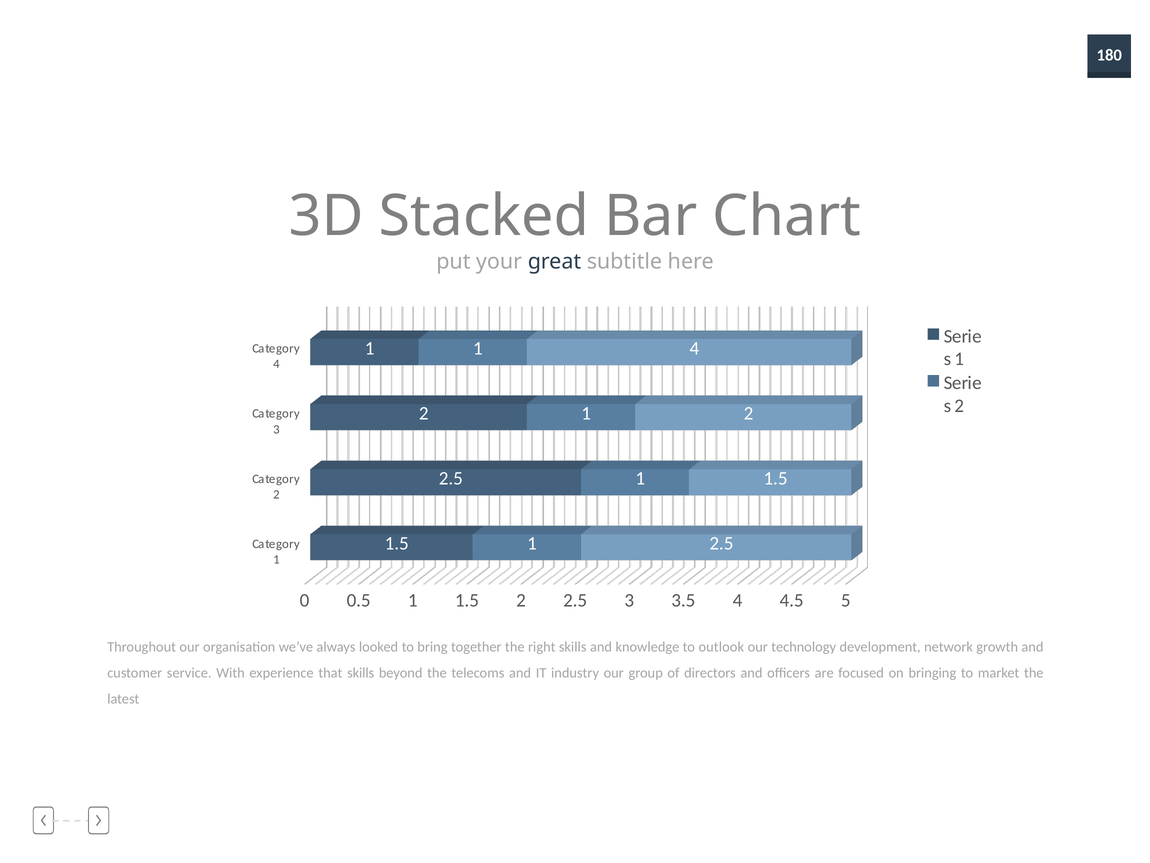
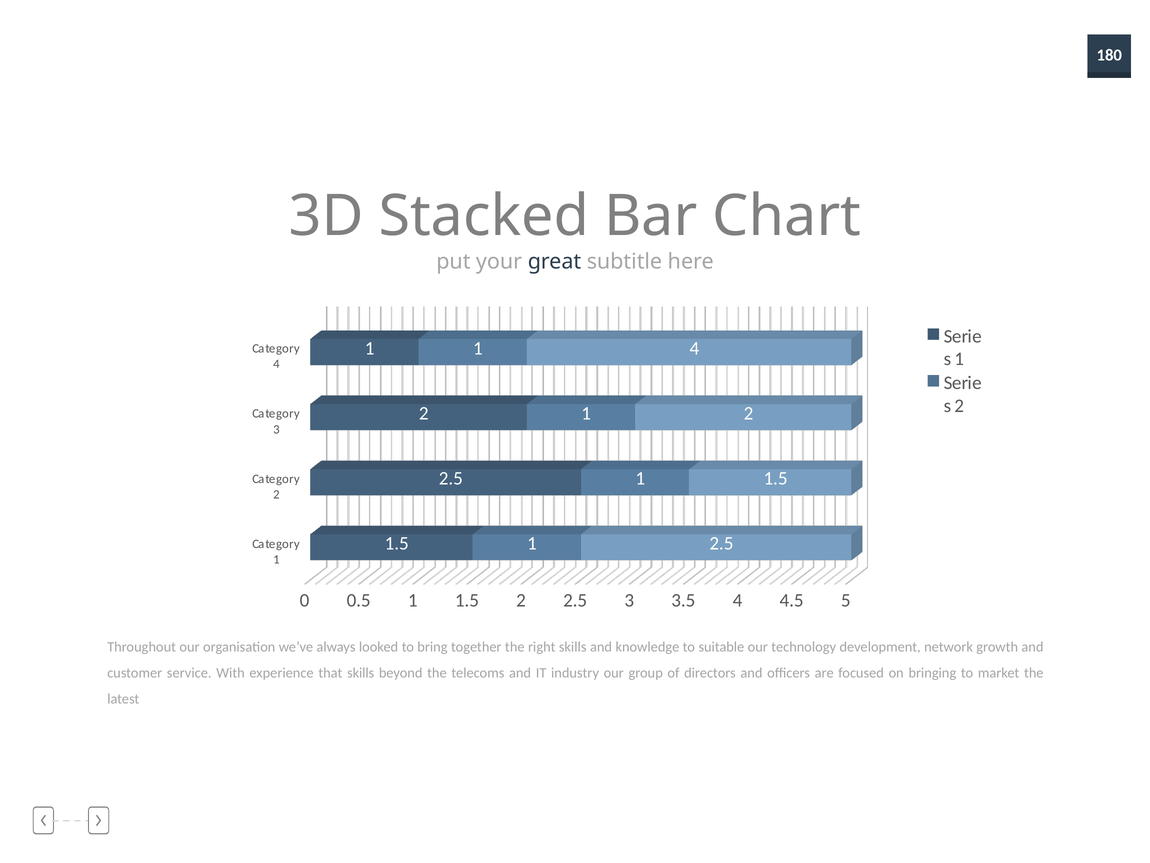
outlook: outlook -> suitable (721, 647)
